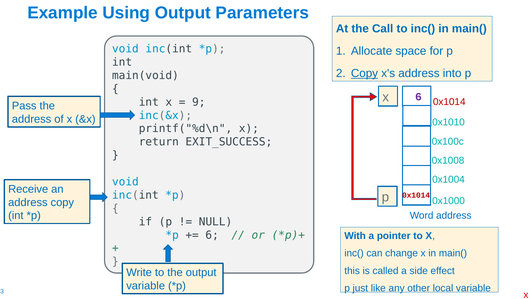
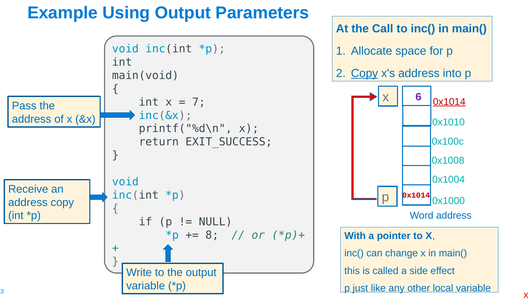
9: 9 -> 7 (199, 102)
0x1014 underline: none -> present (449, 102)
6: 6 -> 8 (212, 235)
